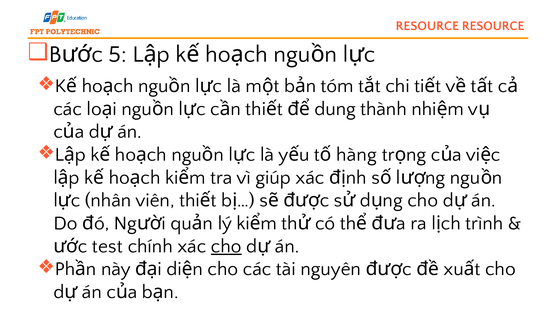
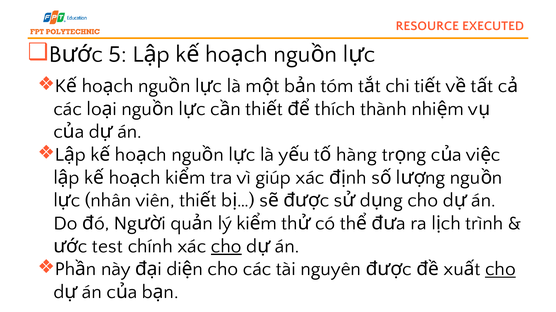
RESOURCE RESOURCE: RESOURCE -> EXECUTED (493, 26)
dung: dung -> thích (335, 109)
cho underline: none -> present (500, 270)
